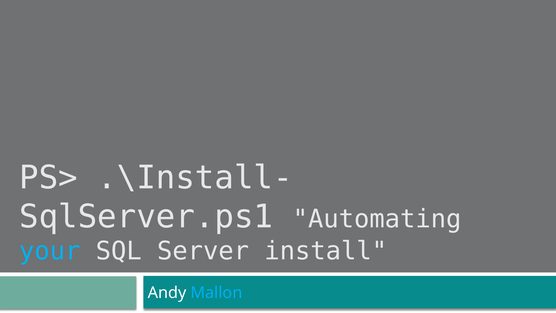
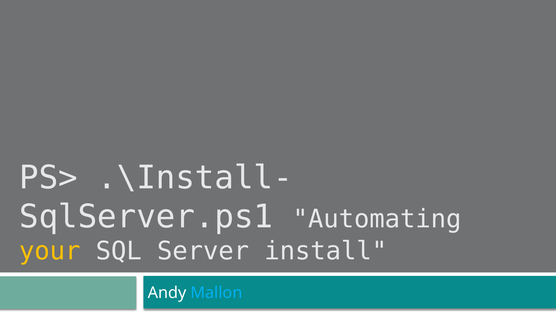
your colour: light blue -> yellow (50, 251)
